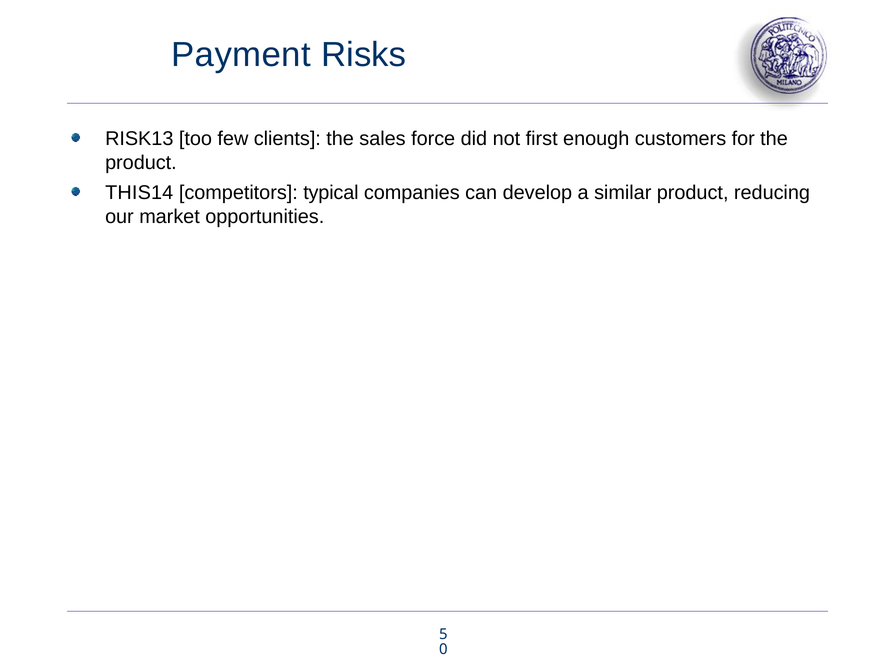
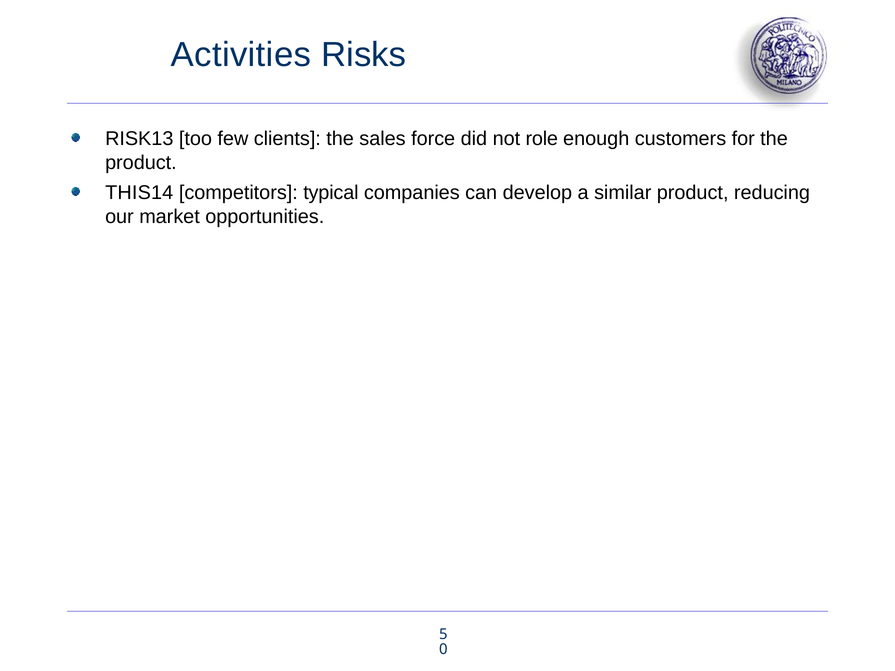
Payment: Payment -> Activities (241, 55)
first: first -> role (542, 139)
